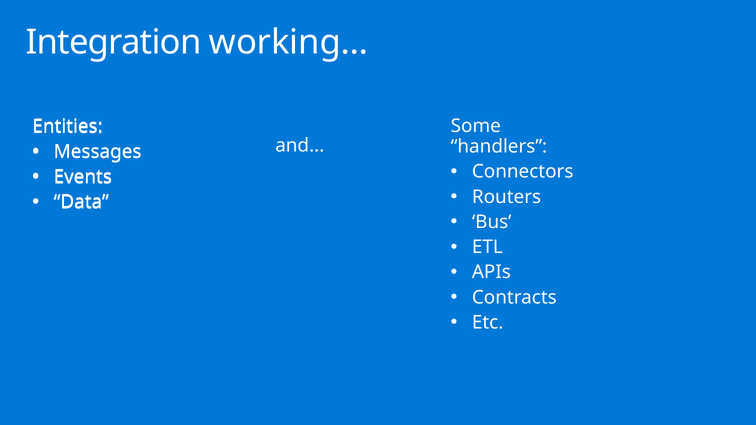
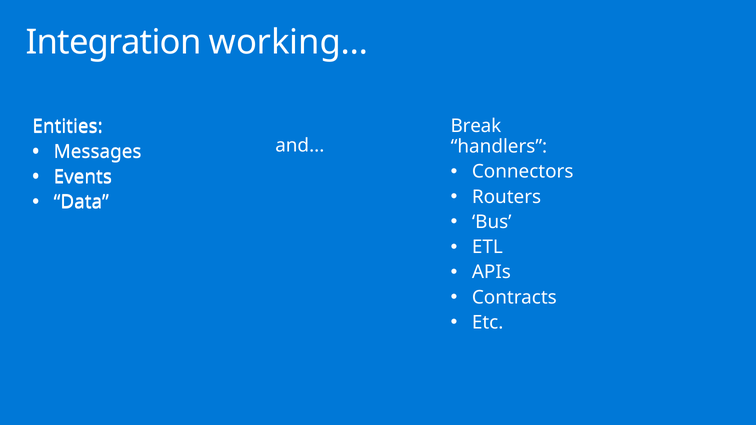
Some: Some -> Break (476, 126)
